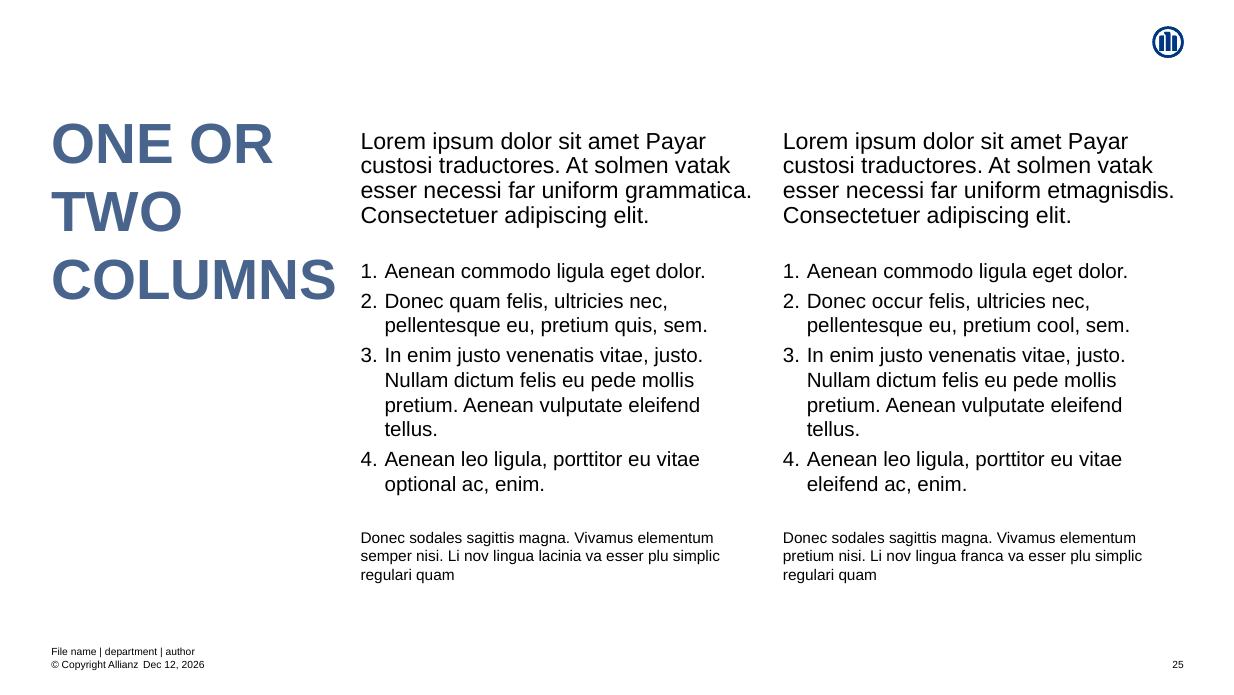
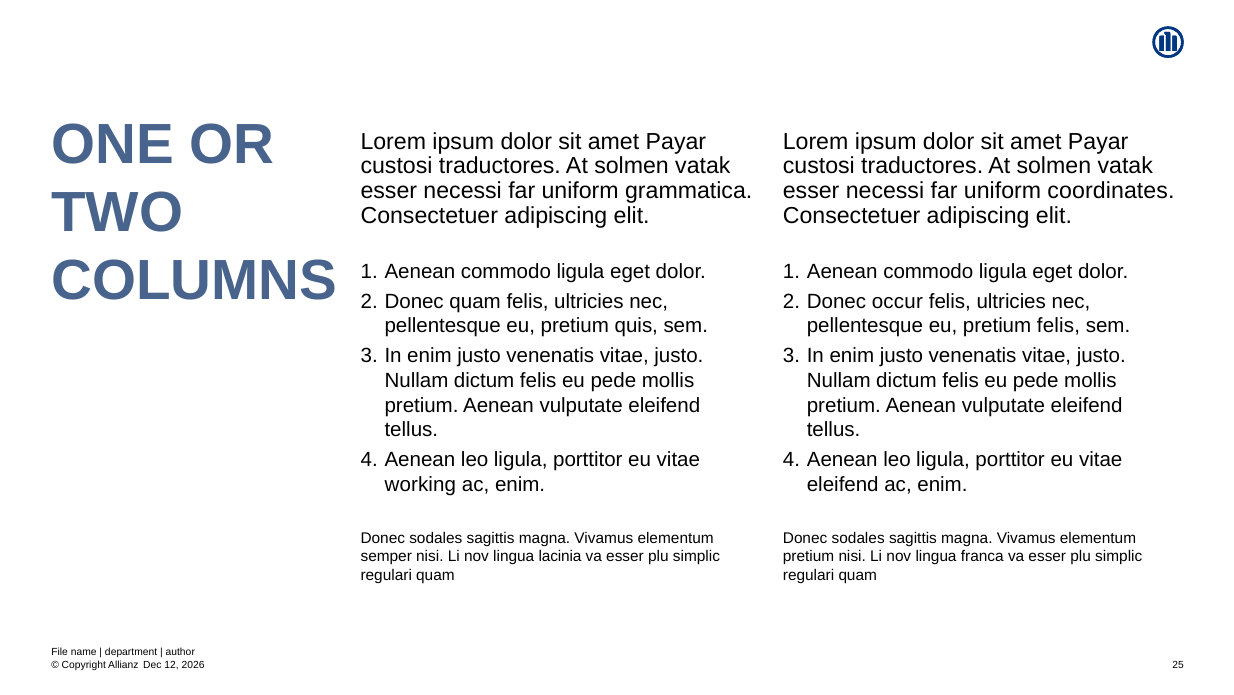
etmagnisdis: etmagnisdis -> coordinates (1111, 191)
pretium cool: cool -> felis (1058, 326)
optional: optional -> working (420, 484)
